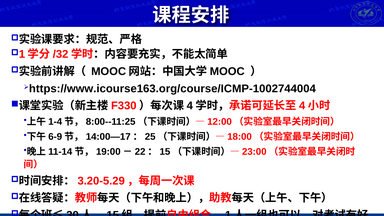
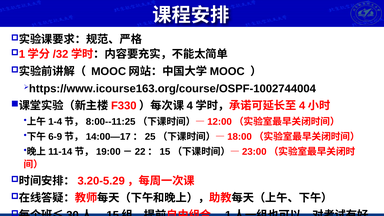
https://www.icourse163.org/course/ICMP-1002744004: https://www.icourse163.org/course/ICMP-1002744004 -> https://www.icourse163.org/course/OSPF-1002744004 (172, 89)
